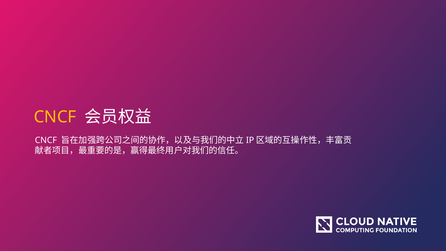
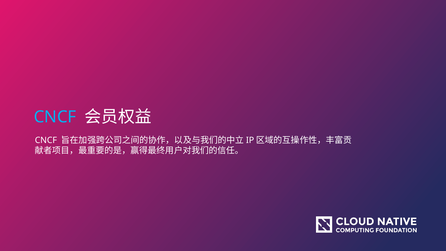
CNCF colour: yellow -> light blue (55, 117)
